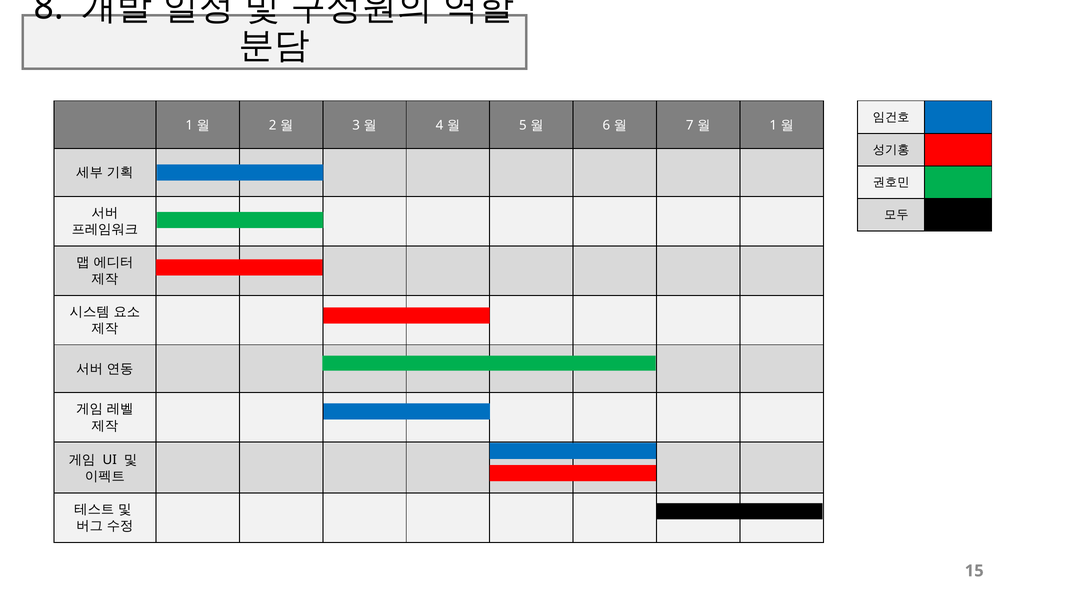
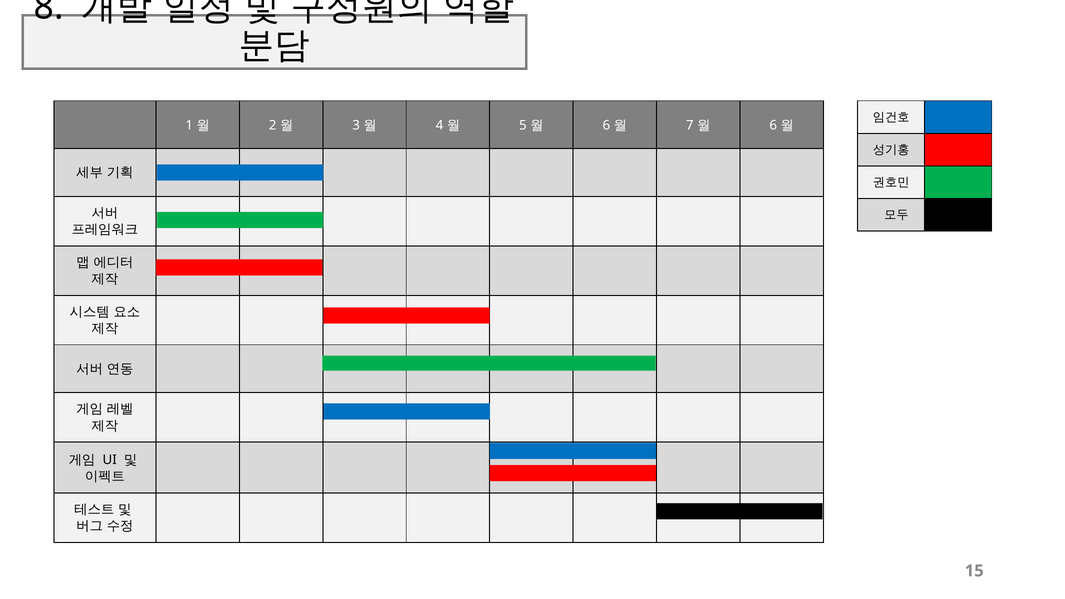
1: 1 -> 6 (773, 125)
